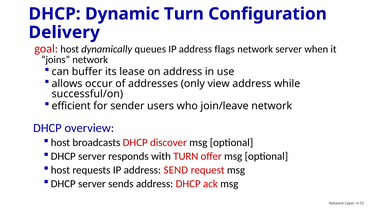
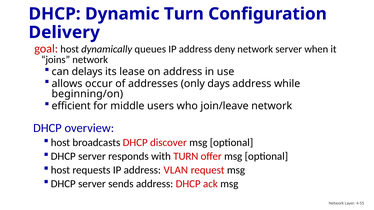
flags: flags -> deny (225, 49)
buffer: buffer -> delays (87, 72)
view: view -> days (219, 84)
successful/on: successful/on -> beginning/on (87, 94)
sender: sender -> middle (127, 106)
SEND: SEND -> VLAN (176, 170)
